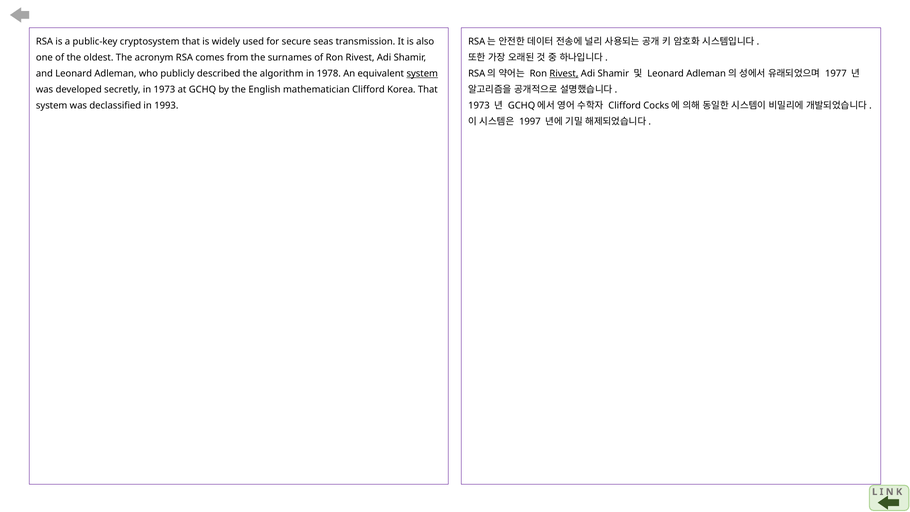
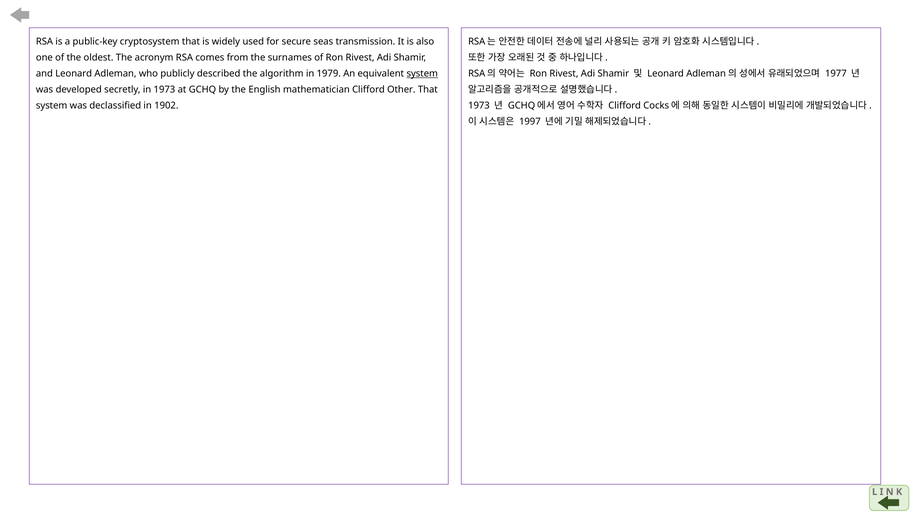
Rivest underline: present -> none (564, 74)
1978: 1978 -> 1979 (329, 74)
Korea: Korea -> Other (401, 90)
1993: 1993 -> 1902 (166, 106)
